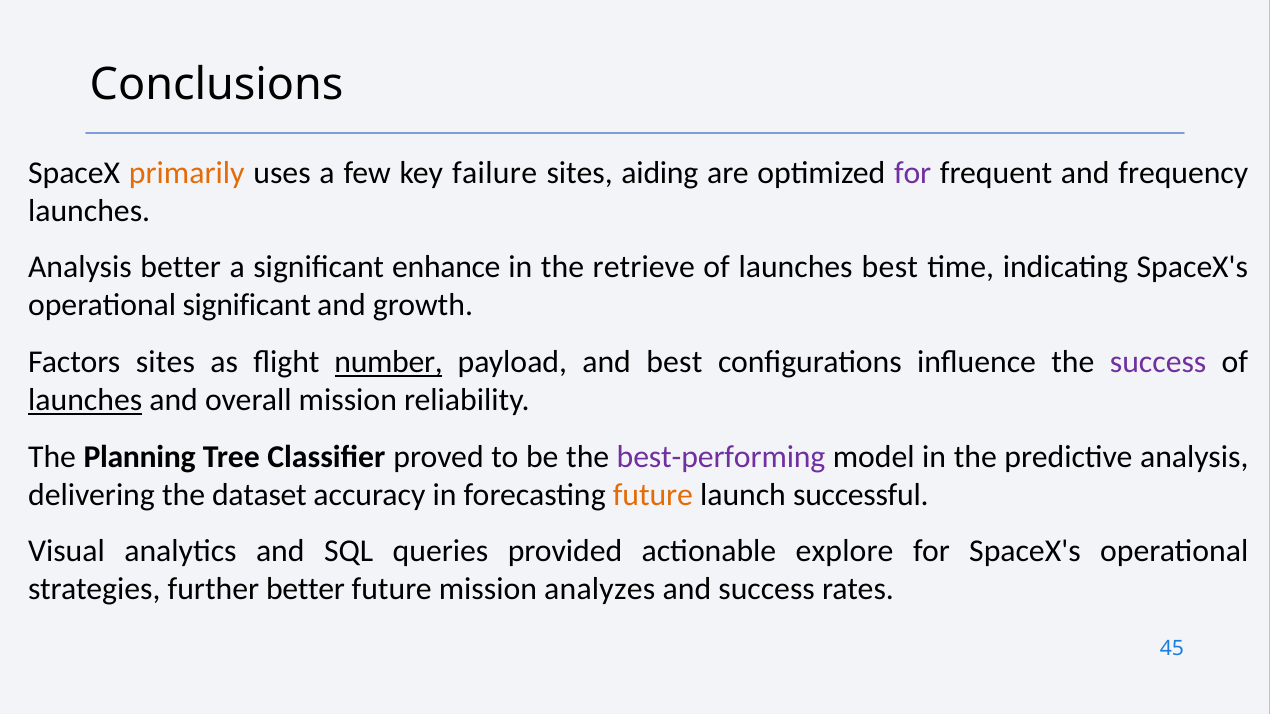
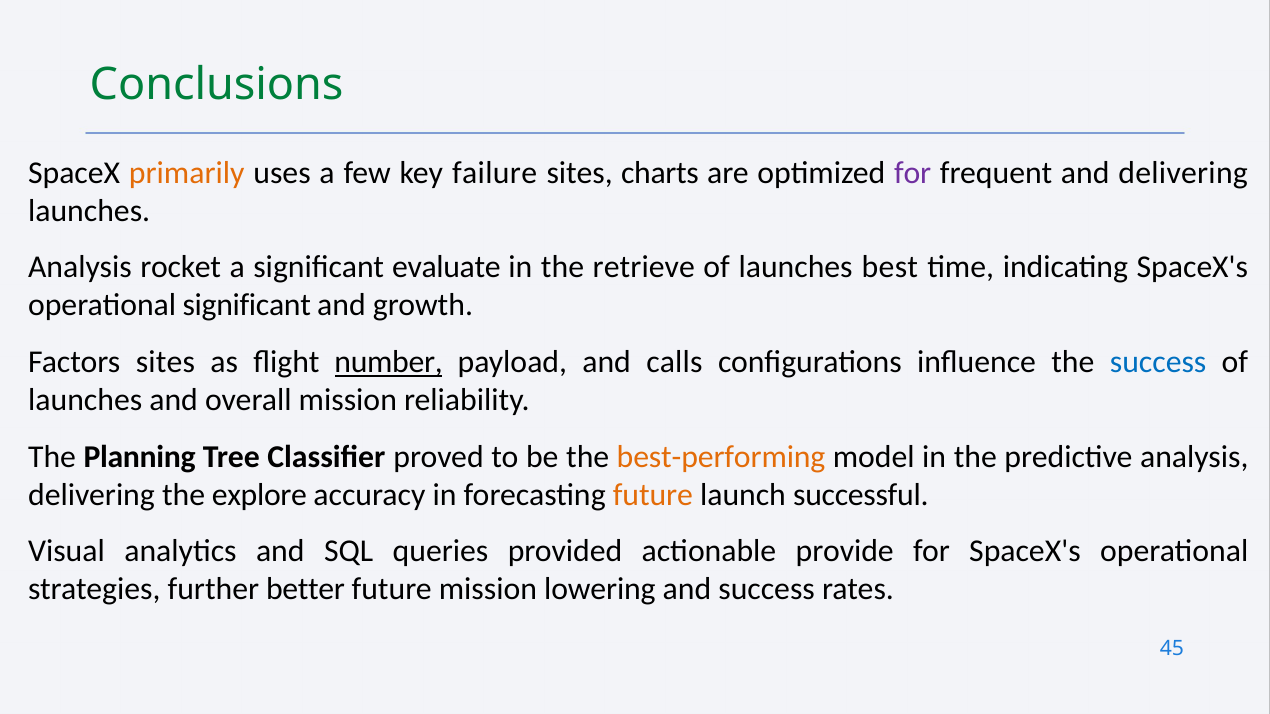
Conclusions colour: black -> green (217, 85)
aiding: aiding -> charts (660, 173)
and frequency: frequency -> delivering (1183, 173)
Analysis better: better -> rocket (181, 267)
enhance: enhance -> evaluate (446, 267)
and best: best -> calls (674, 362)
success colour: purple -> blue (1158, 362)
launches underline: present -> none (85, 400)
best-performing colour: purple -> orange (721, 457)
dataset: dataset -> explore (259, 495)
explore: explore -> provide (845, 552)
analyzes: analyzes -> lowering (600, 590)
